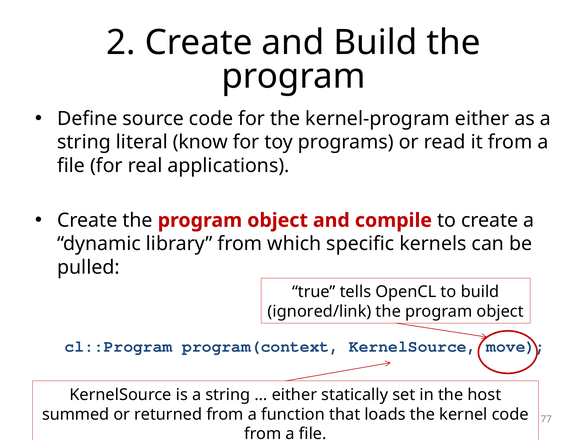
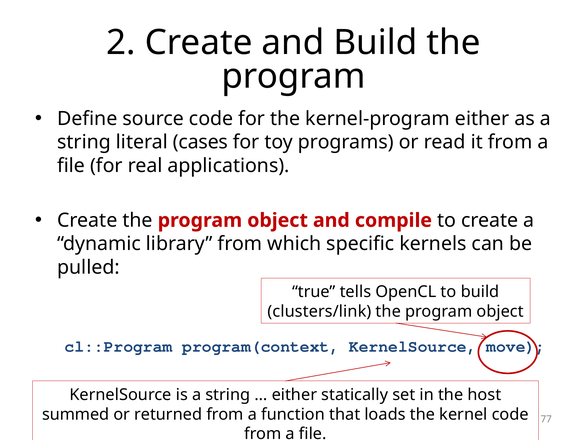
know: know -> cases (200, 142)
ignored/link: ignored/link -> clusters/link (320, 312)
